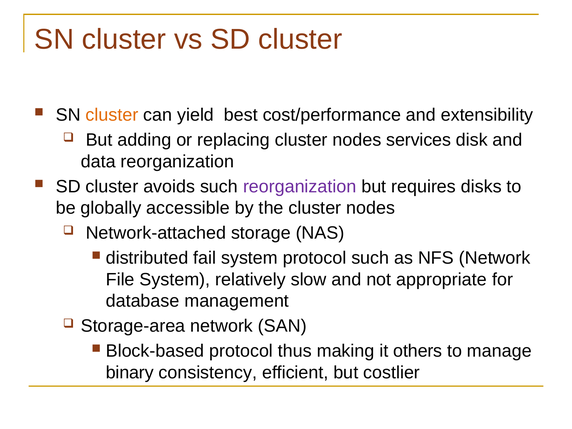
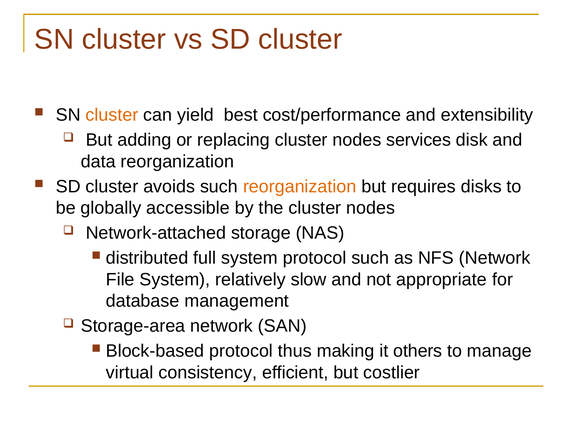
reorganization colour: purple -> orange (300, 186)
fail: fail -> full (205, 258)
binary: binary -> virtual (130, 372)
